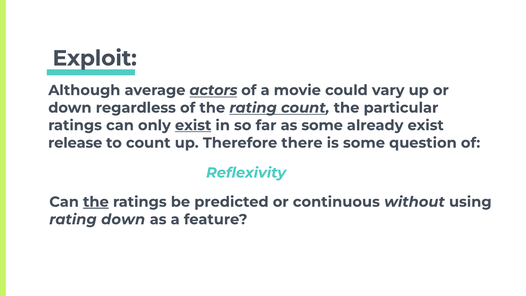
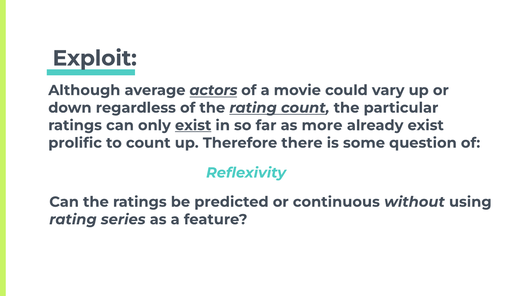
as some: some -> more (322, 125)
release: release -> prolific (75, 143)
the underline: present -> none (96, 202)
rating down: down -> series (123, 219)
